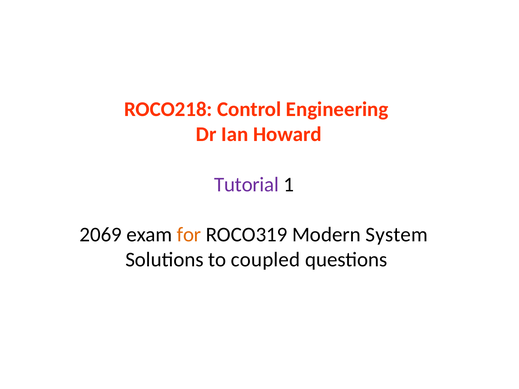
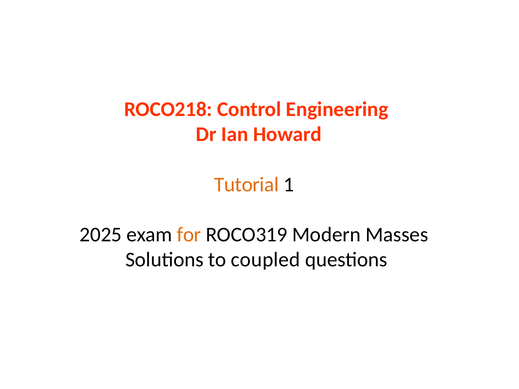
Tutorial colour: purple -> orange (246, 185)
2069: 2069 -> 2025 (101, 235)
System: System -> Masses (397, 235)
